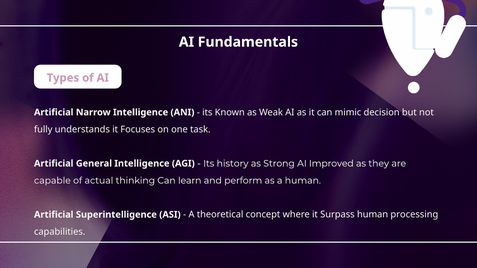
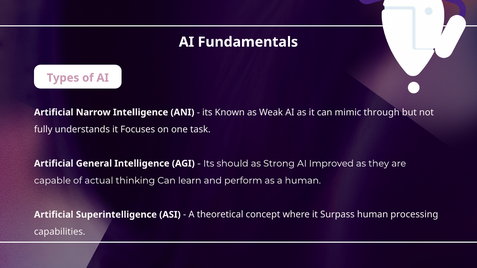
decision: decision -> through (382, 112)
history: history -> should (233, 164)
